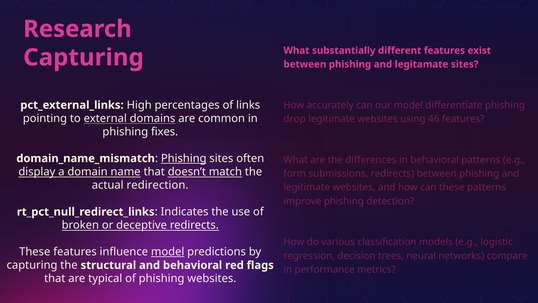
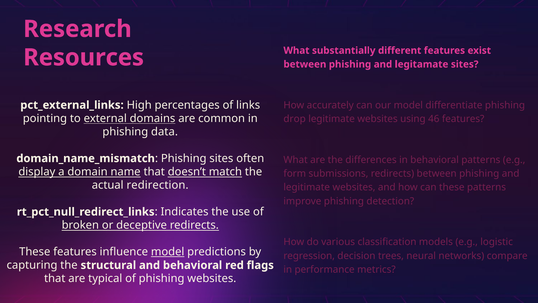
Capturing: Capturing -> Resources (84, 57)
fixes: fixes -> data (164, 132)
Phishing underline: present -> none (184, 158)
